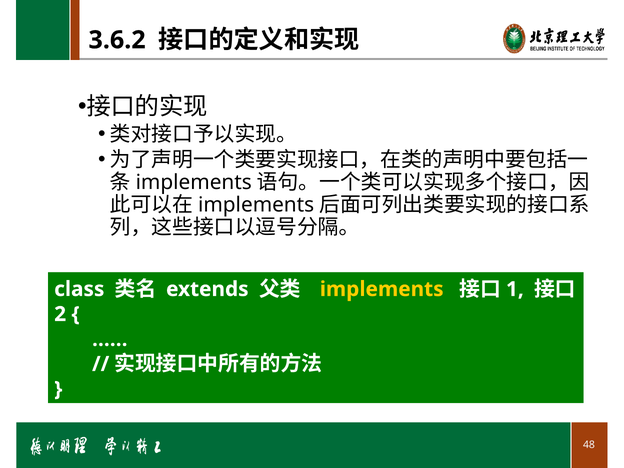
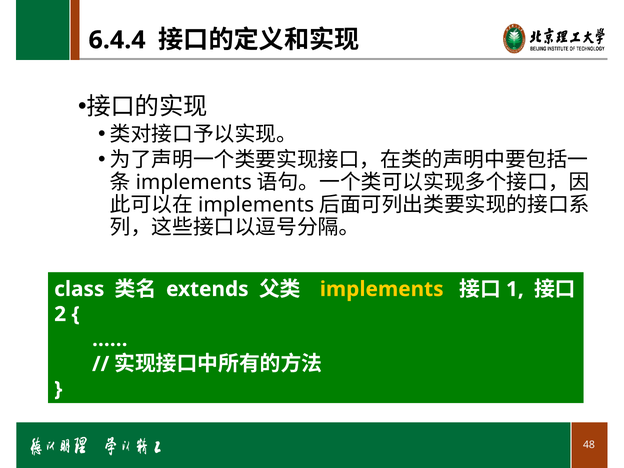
3.6.2: 3.6.2 -> 6.4.4 (117, 40)
